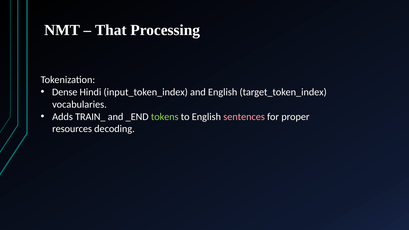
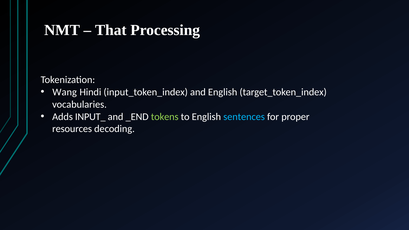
Dense: Dense -> Wang (65, 92)
TRAIN_: TRAIN_ -> INPUT_ (90, 117)
sentences colour: pink -> light blue (244, 117)
